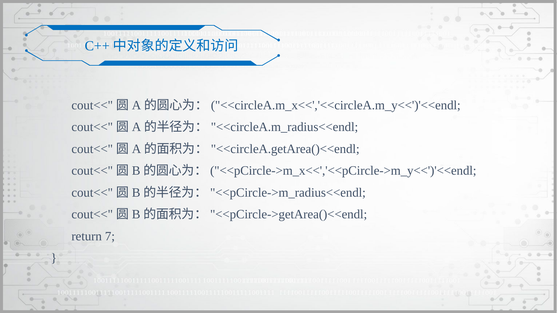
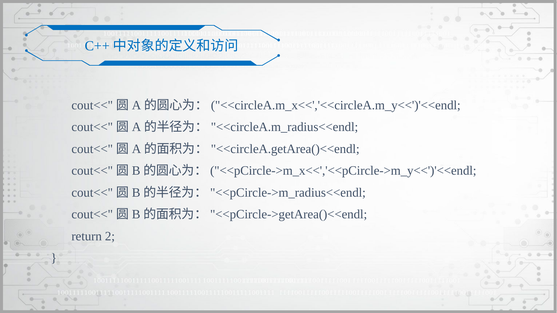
7: 7 -> 2 (110, 236)
